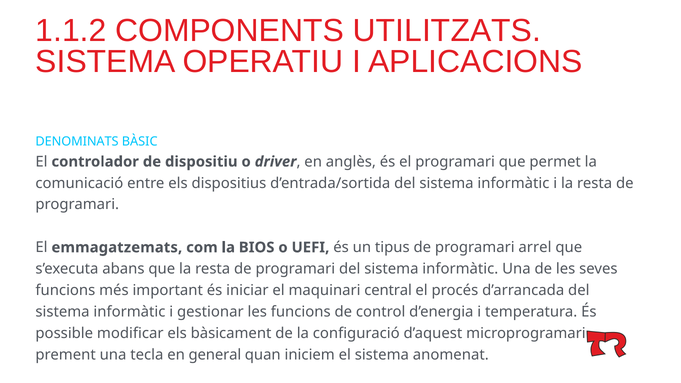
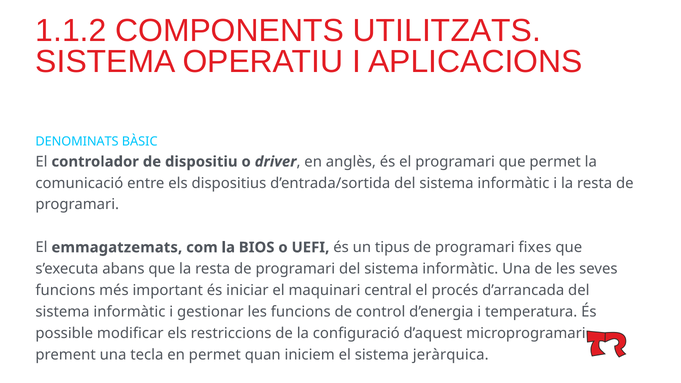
arrel: arrel -> fixes (535, 247)
bàsicament: bàsicament -> restriccions (231, 333)
en general: general -> permet (215, 355)
anomenat: anomenat -> jeràrquica (451, 355)
